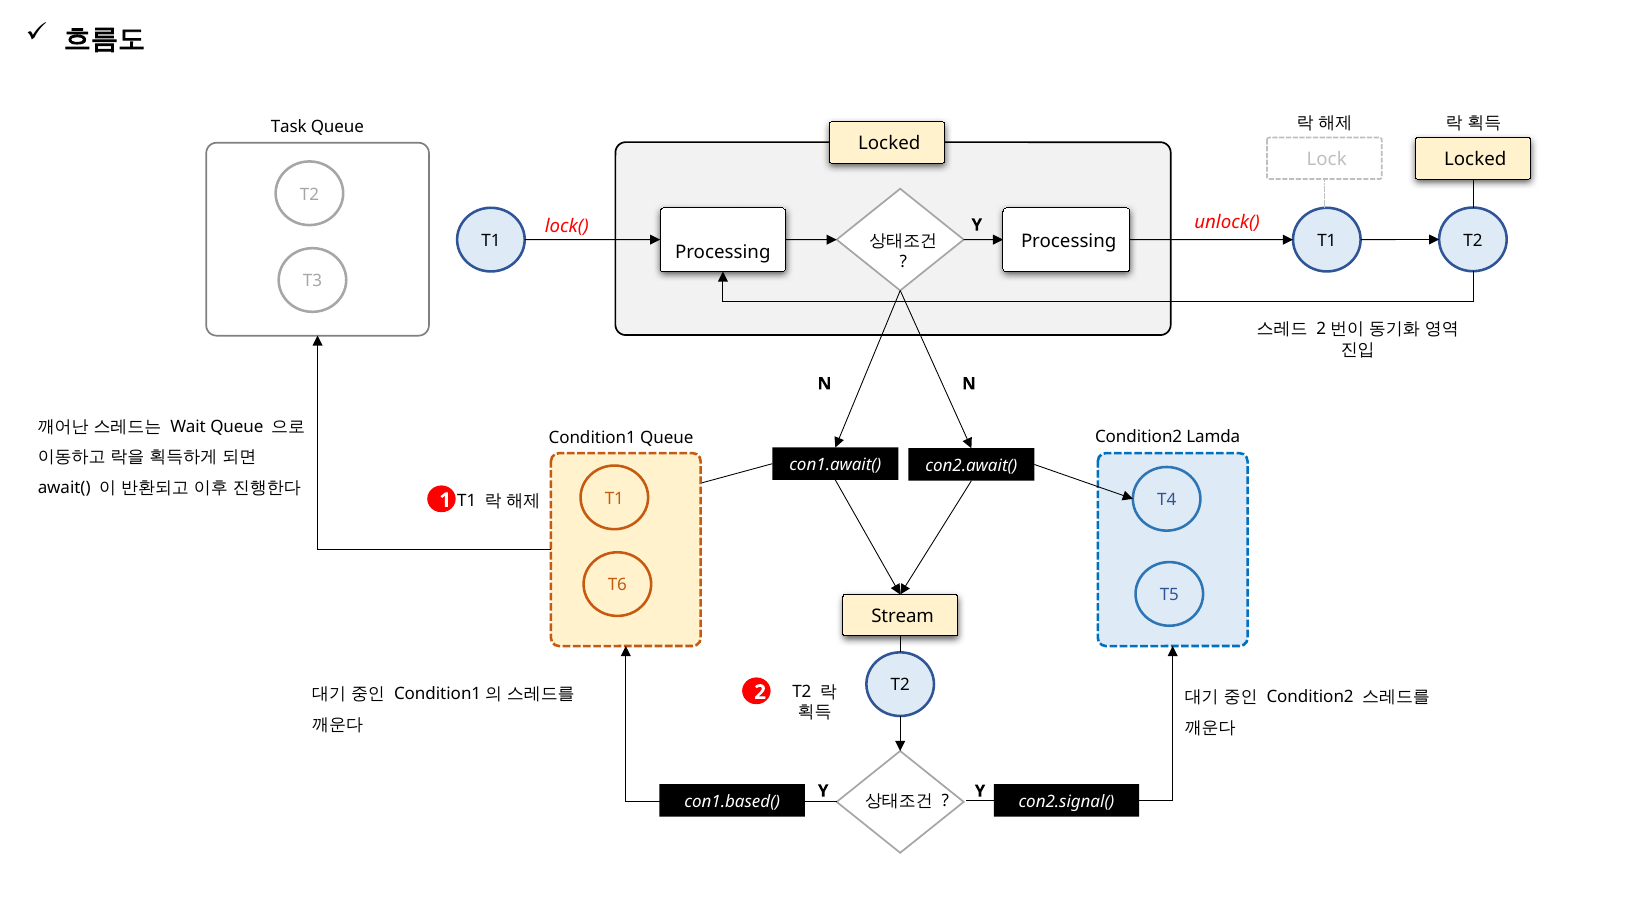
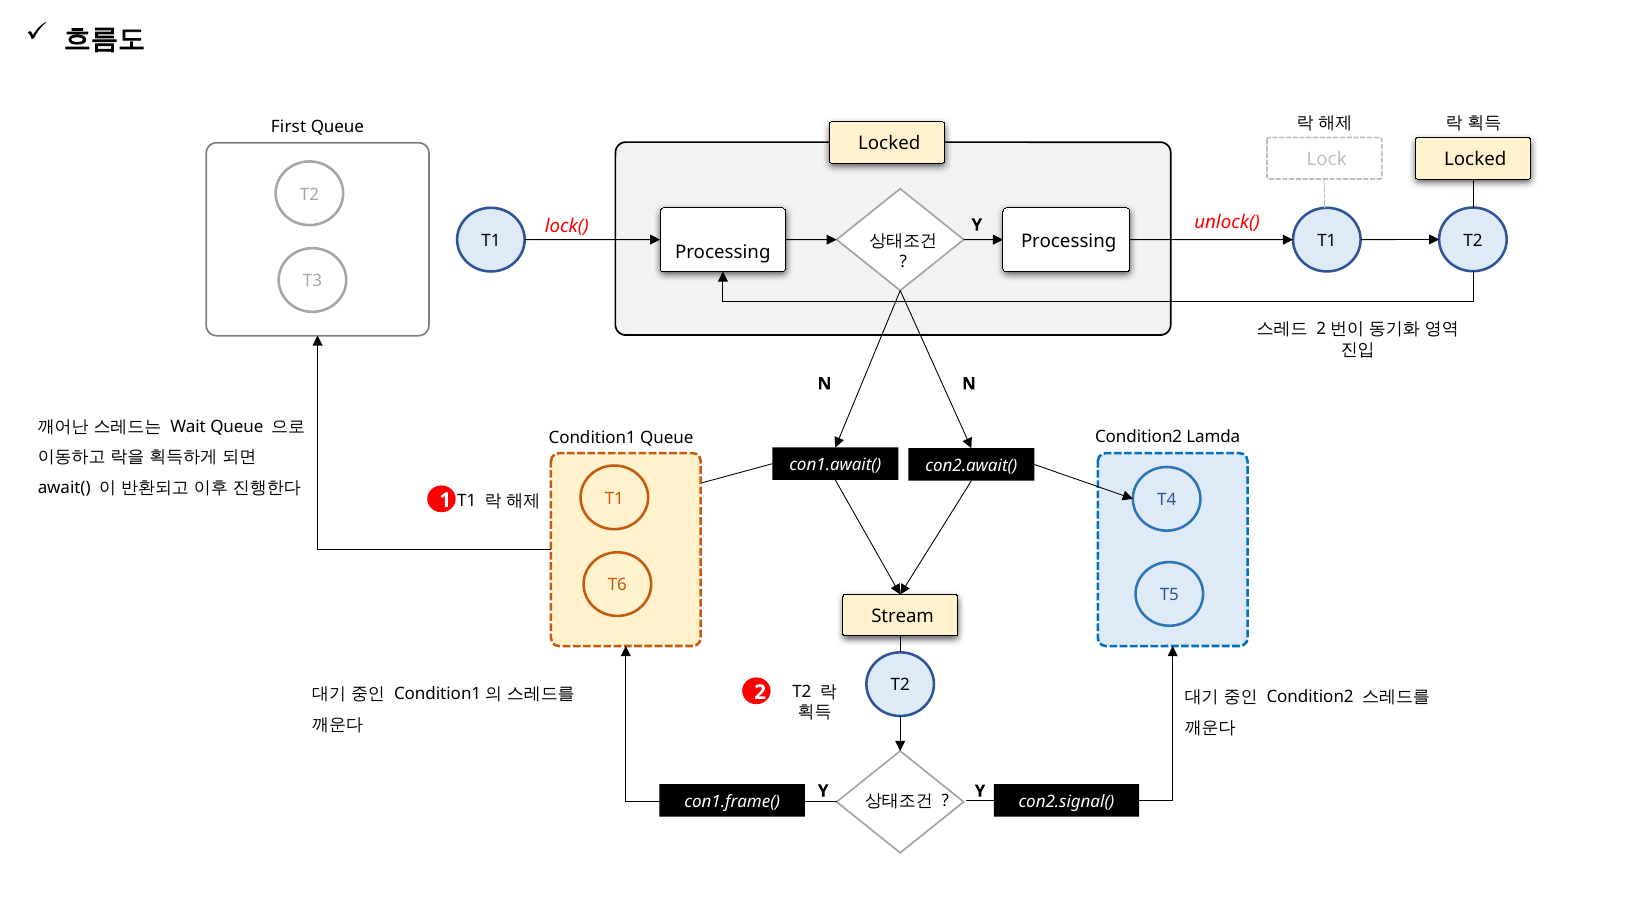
Task: Task -> First (289, 127)
con1.based(: con1.based( -> con1.frame( (732, 801)
